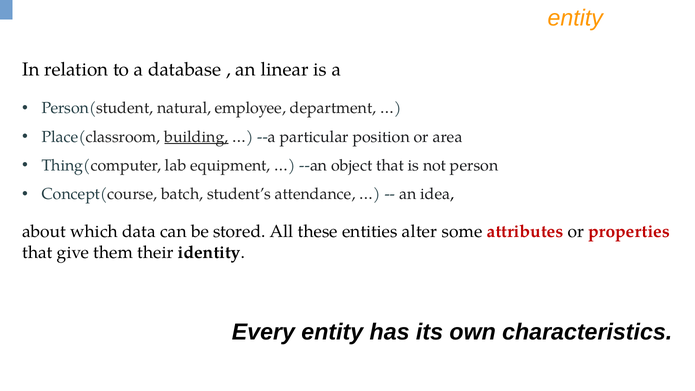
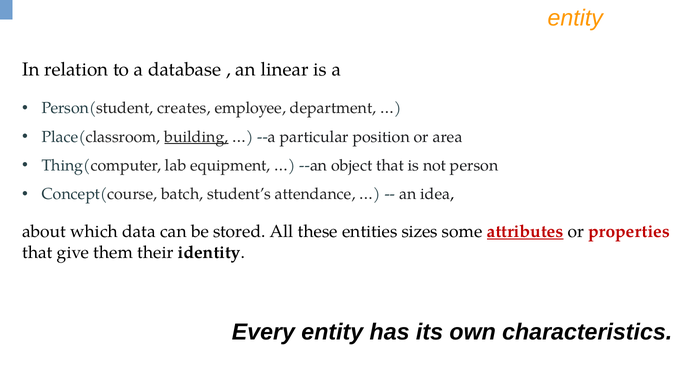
natural: natural -> creates (184, 108)
alter: alter -> sizes (420, 232)
attributes underline: none -> present (525, 232)
